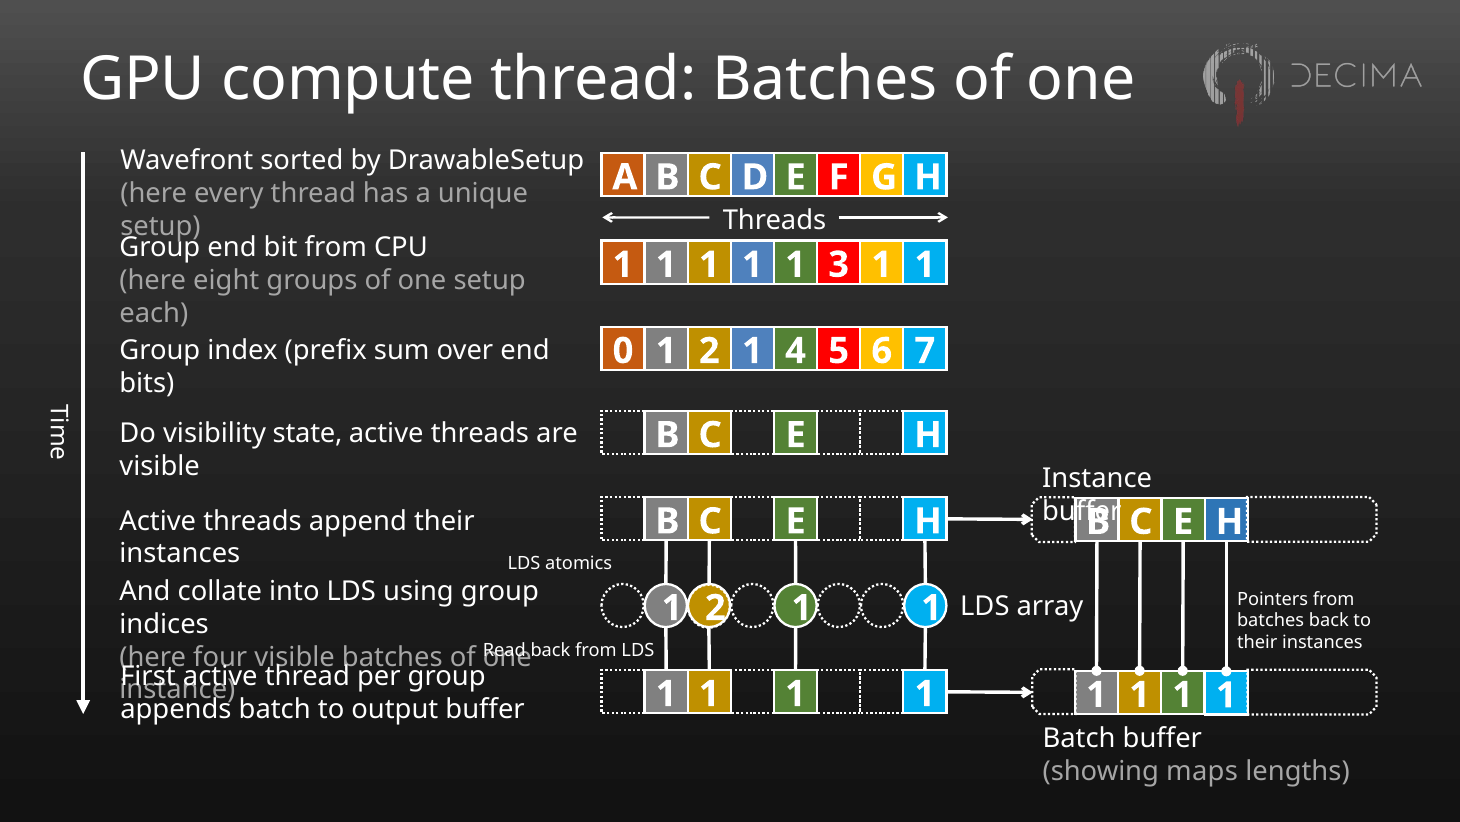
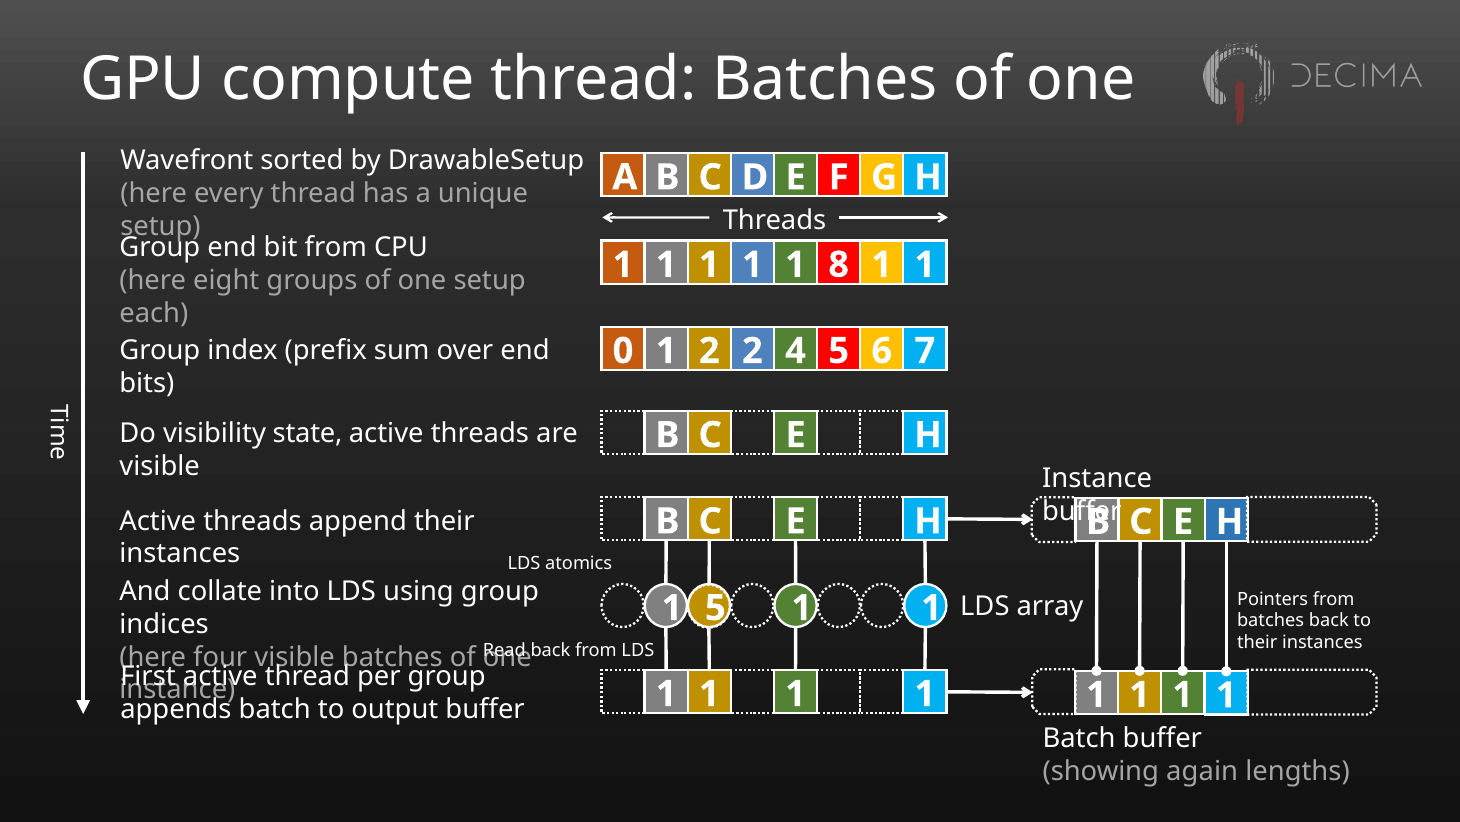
3: 3 -> 8 (839, 265)
0 1 2 1: 1 -> 2 (752, 351)
2: 2 -> 5 (715, 608)
maps: maps -> again (1202, 771)
